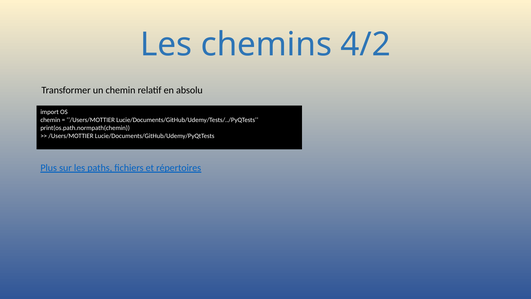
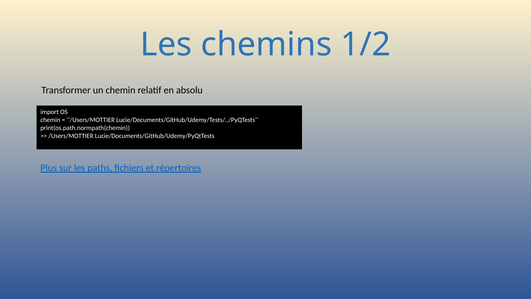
4/2: 4/2 -> 1/2 (366, 45)
